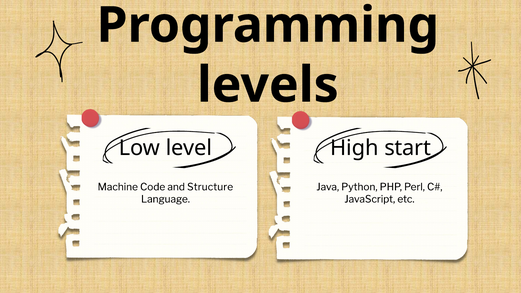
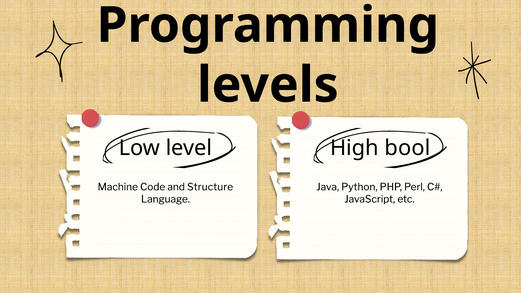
start: start -> bool (407, 148)
